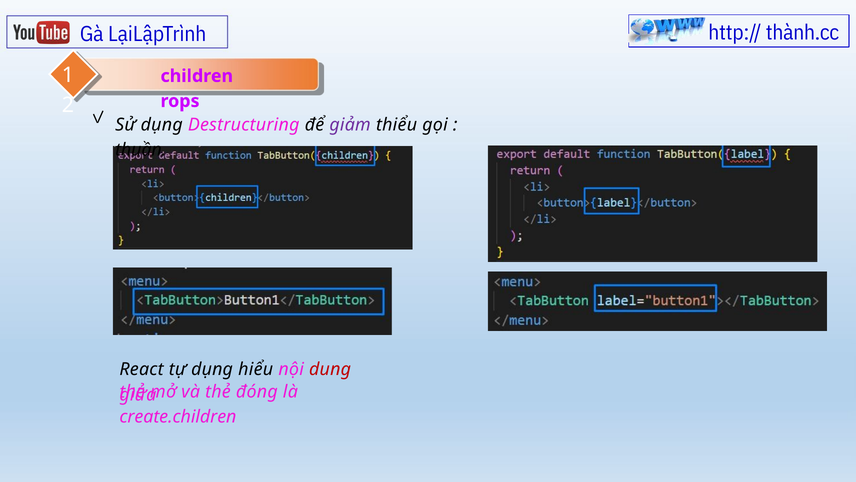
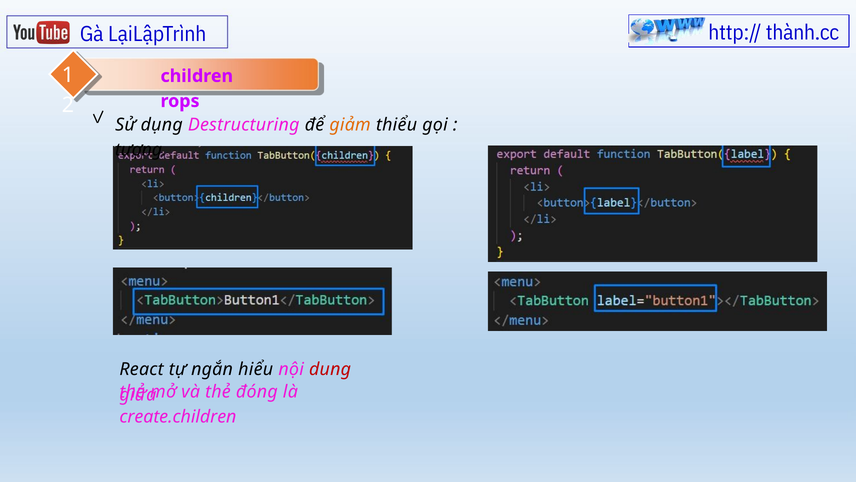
giảm colour: purple -> orange (350, 125)
thuần: thuần -> tượng (141, 150)
tự dụng: dụng -> ngắn (212, 369)
